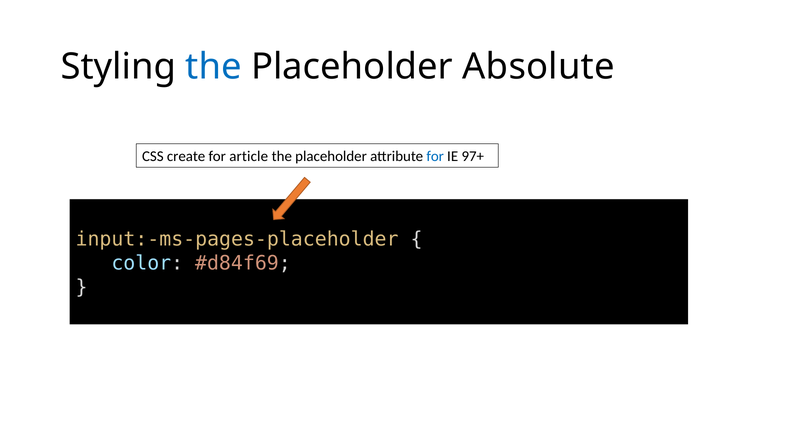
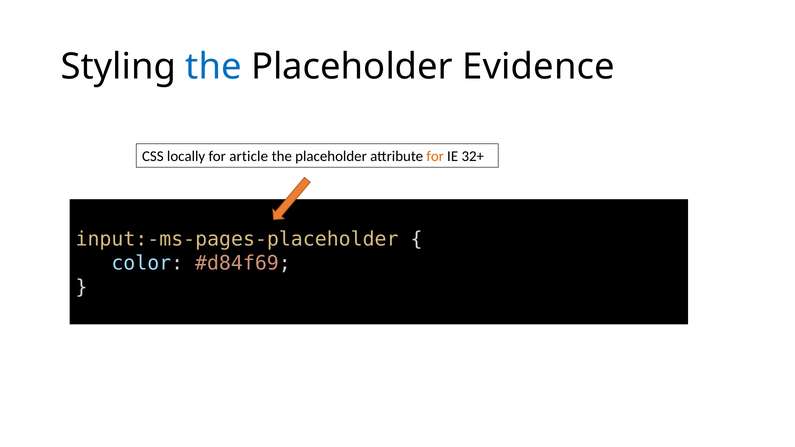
Absolute: Absolute -> Evidence (539, 67)
create: create -> locally (186, 157)
for colour: blue -> orange (435, 157)
97+: 97+ -> 32+ (473, 157)
